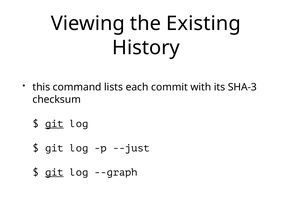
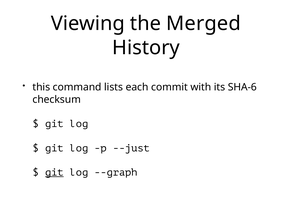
Existing: Existing -> Merged (203, 24)
SHA-3: SHA-3 -> SHA-6 (242, 87)
git underline: present -> none (54, 124)
